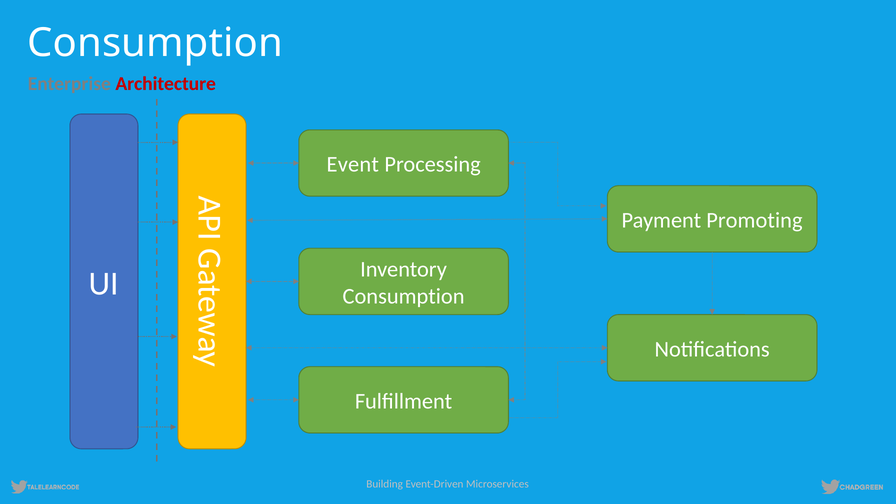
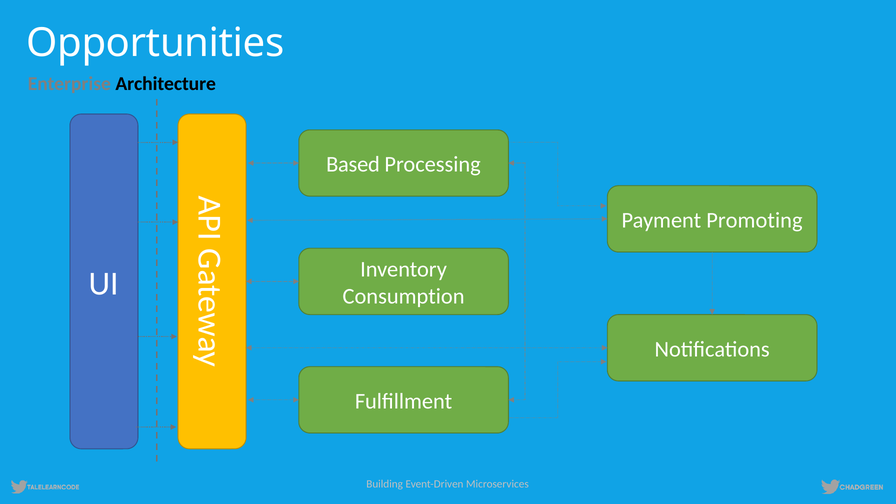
Consumption: Consumption -> Opportunities (155, 43)
Architecture colour: red -> black (166, 84)
Event: Event -> Based (353, 165)
